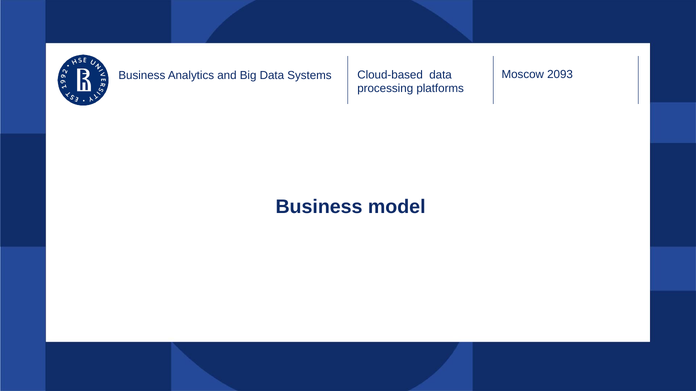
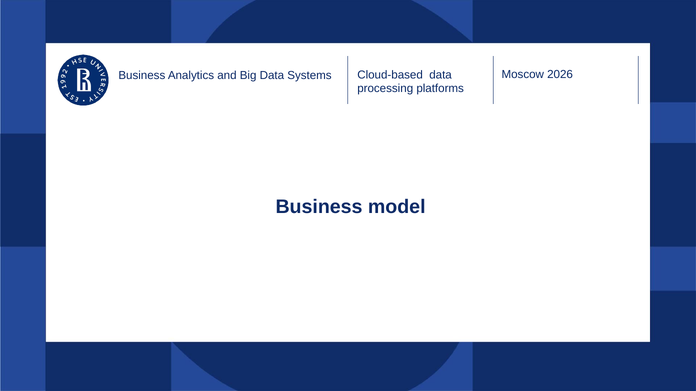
2093: 2093 -> 2026 (560, 75)
